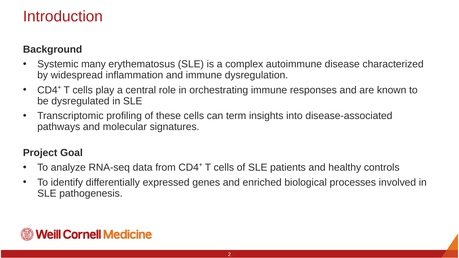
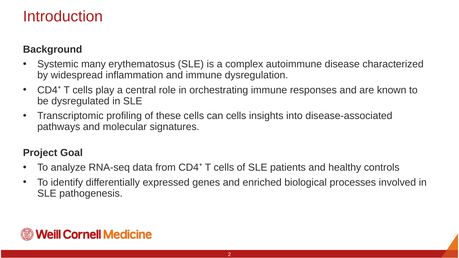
can term: term -> cells (236, 116)
